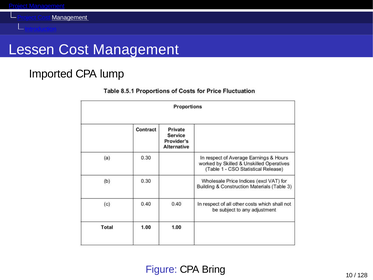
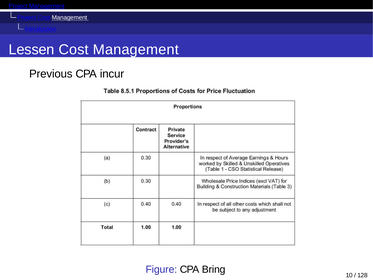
Imported: Imported -> Previous (51, 74)
lump: lump -> incur (112, 74)
